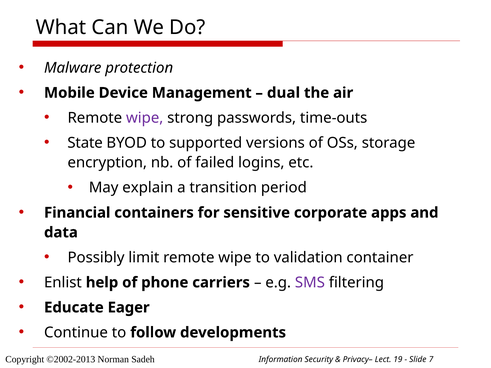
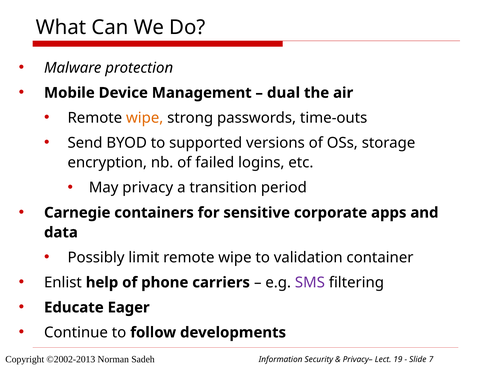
wipe colour: purple -> orange (145, 118)
State: State -> Send (85, 143)
explain: explain -> privacy (148, 188)
Financial: Financial -> Carnegie (77, 213)
